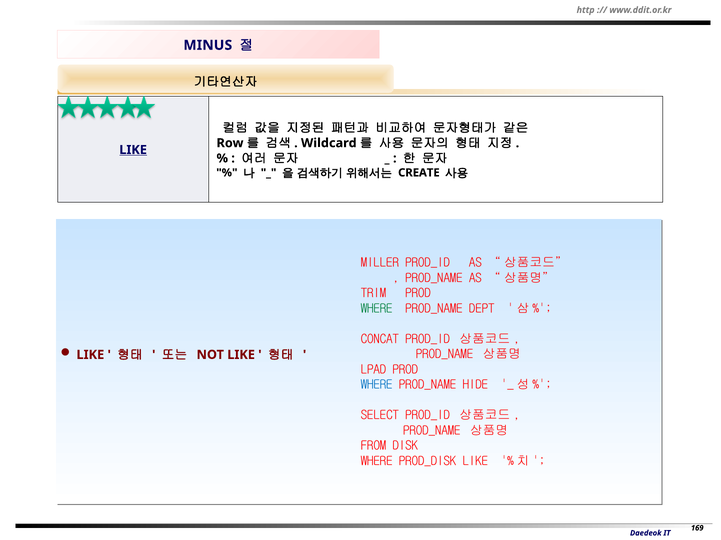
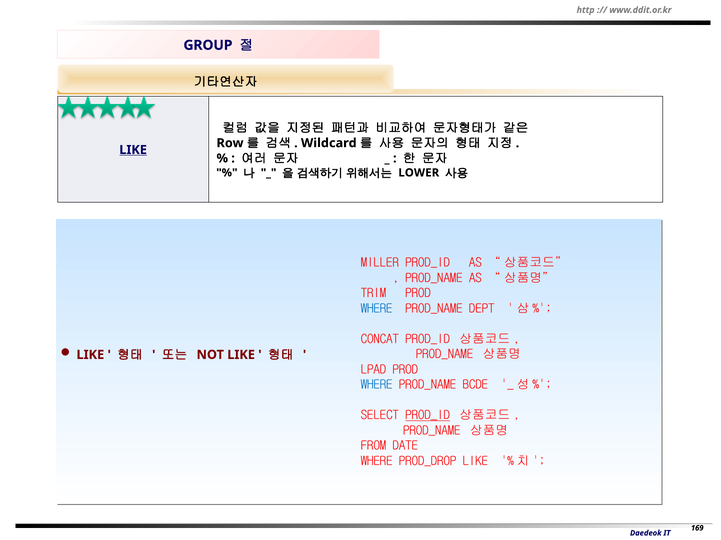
MINUS: MINUS -> GROUP (208, 45)
CREATE: CREATE -> LOWER (419, 173)
WHERE colour: green -> blue (377, 309)
HIDE: HIDE -> BCDE (475, 385)
PROD_ID underline: none -> present (428, 416)
DISK: DISK -> DATE (405, 446)
PROD_DISK: PROD_DISK -> PROD_DROP (428, 462)
